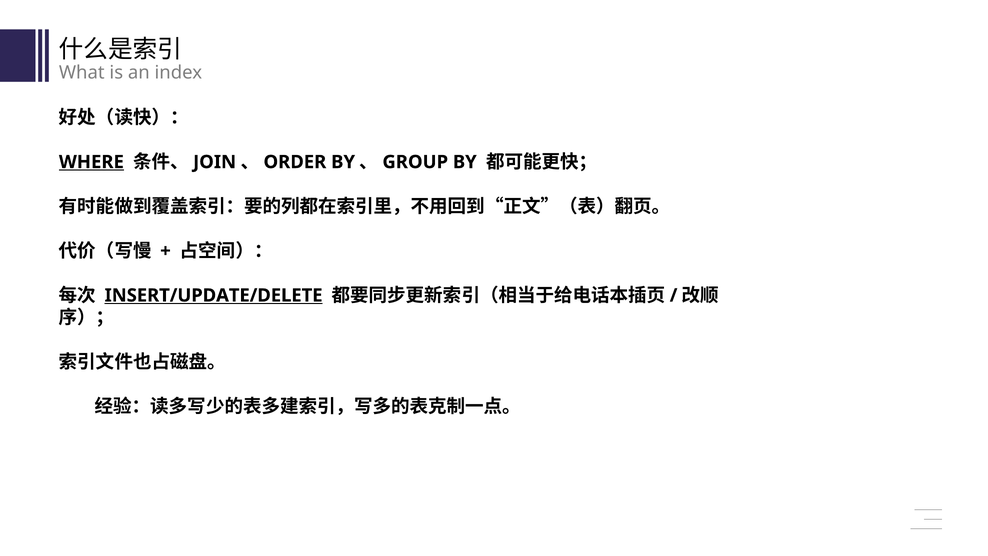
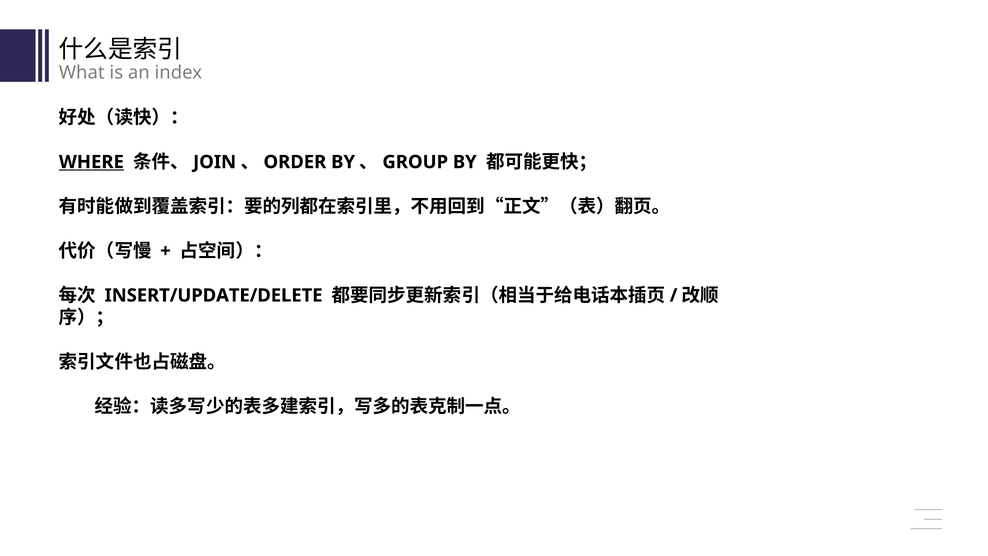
INSERT/UPDATE/DELETE underline: present -> none (214, 295)
